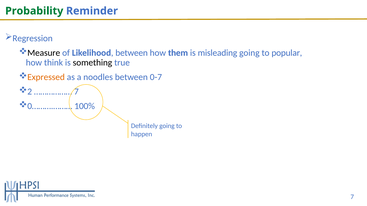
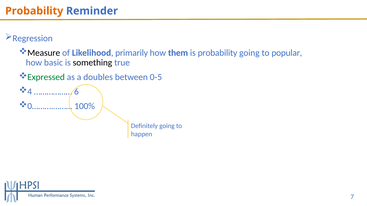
Probability colour: green -> orange (34, 11)
Likelihood between: between -> primarily (132, 53)
is misleading: misleading -> probability (217, 53)
think: think -> basic (53, 63)
Expressed colour: orange -> green (46, 77)
noodles: noodles -> doubles (98, 77)
0-7: 0-7 -> 0-5 (156, 77)
2: 2 -> 4 (30, 92)
7: 7 -> 6 (76, 92)
